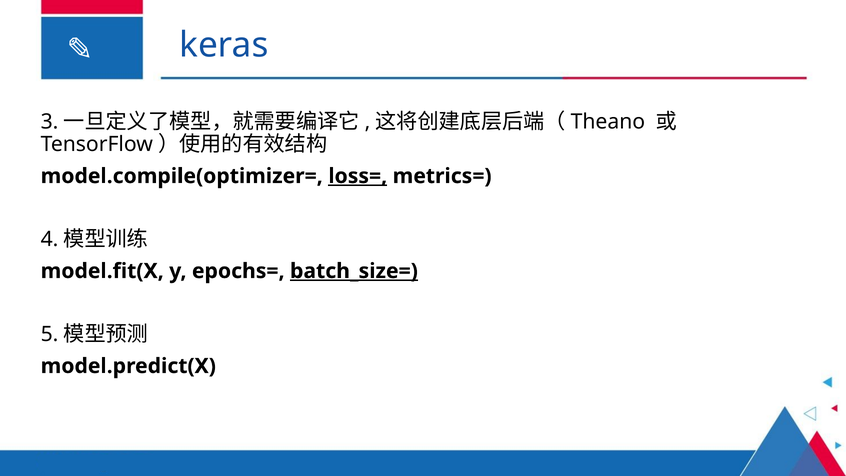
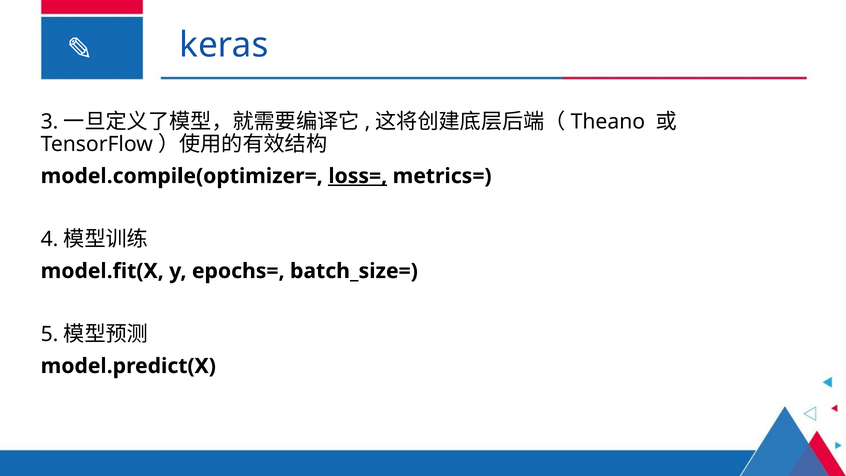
batch_size= underline: present -> none (354, 271)
